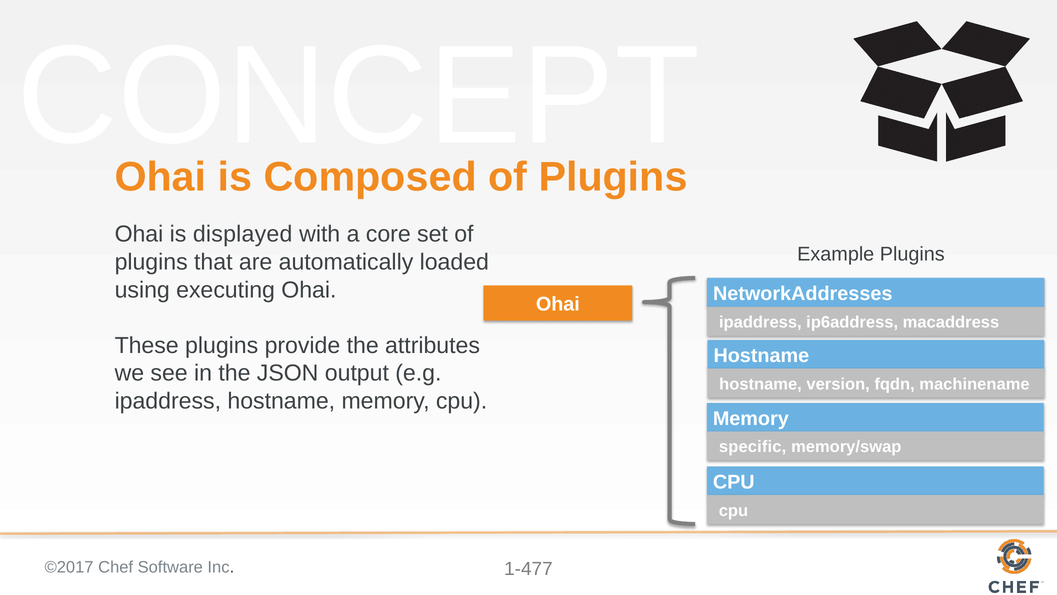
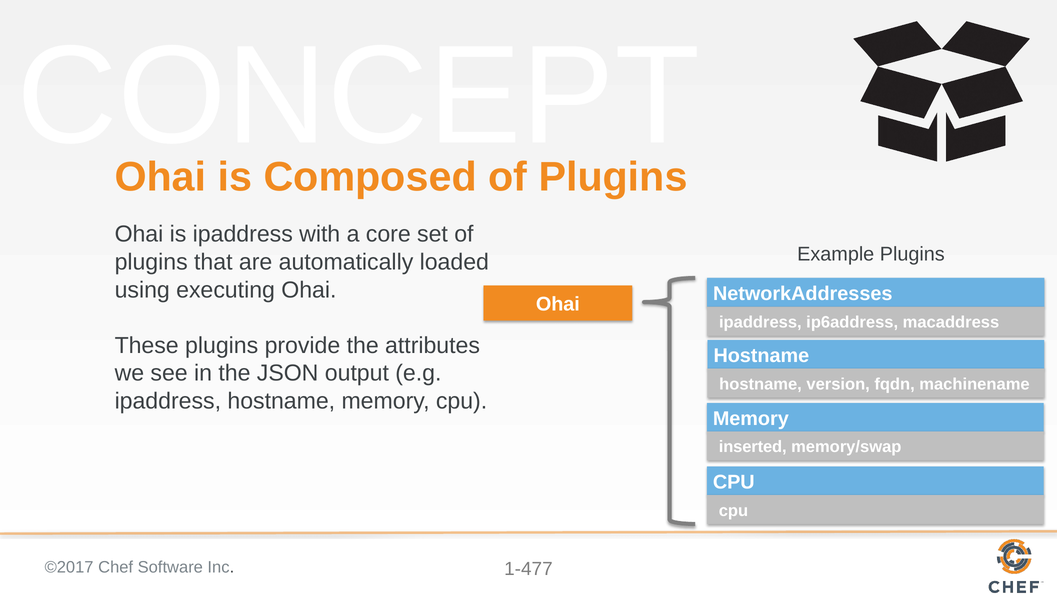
is displayed: displayed -> ipaddress (243, 234)
specific: specific -> inserted (753, 447)
